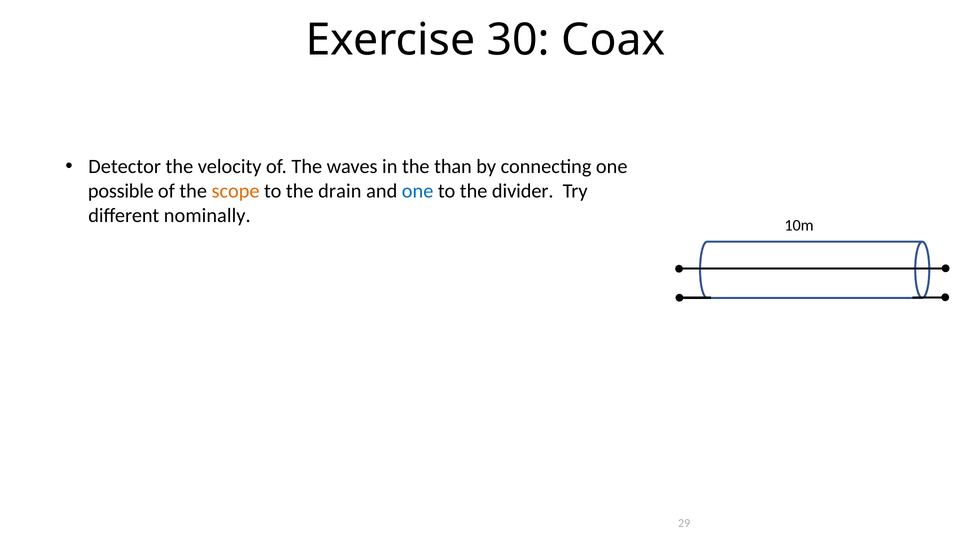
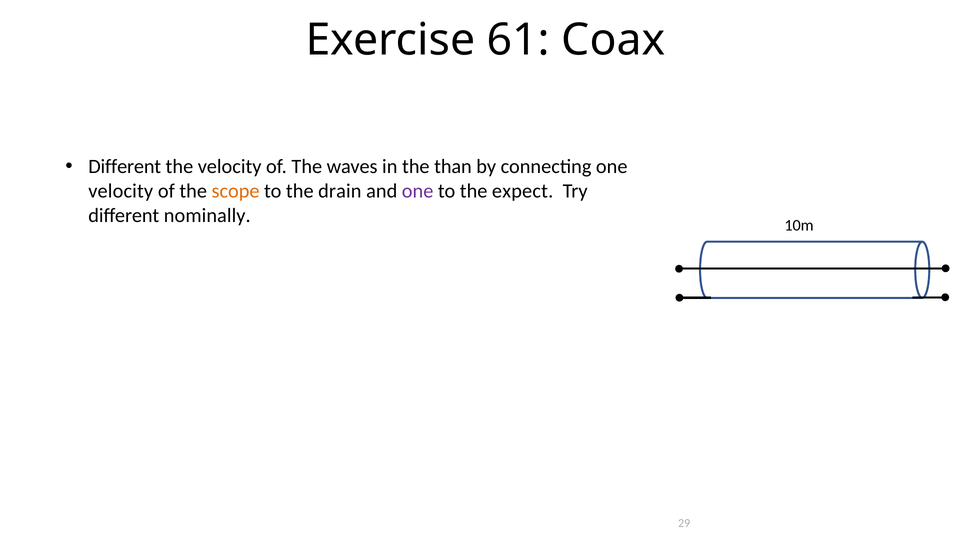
30: 30 -> 61 (518, 40)
Detector: Detector -> Different (125, 167)
possible: possible -> velocity (121, 191)
one colour: blue -> purple (418, 191)
divider: divider -> expect (523, 191)
